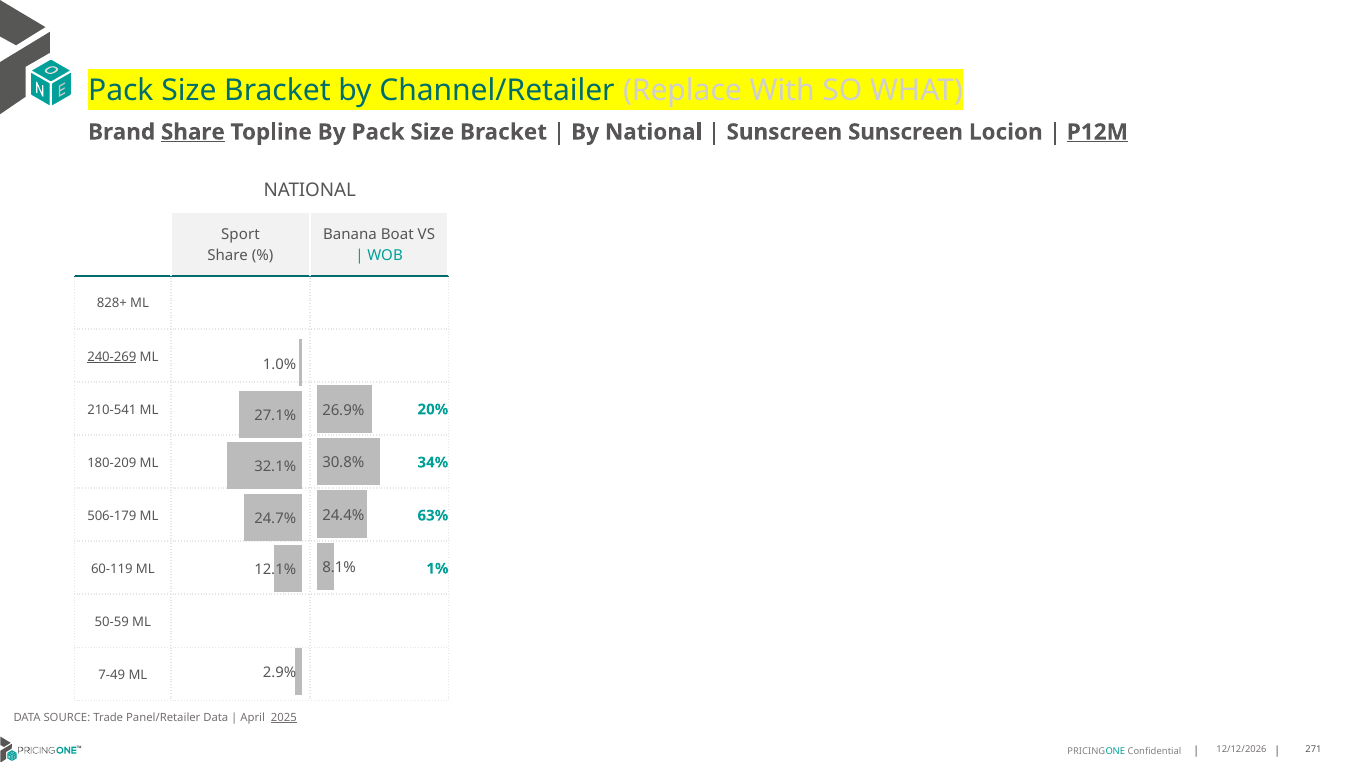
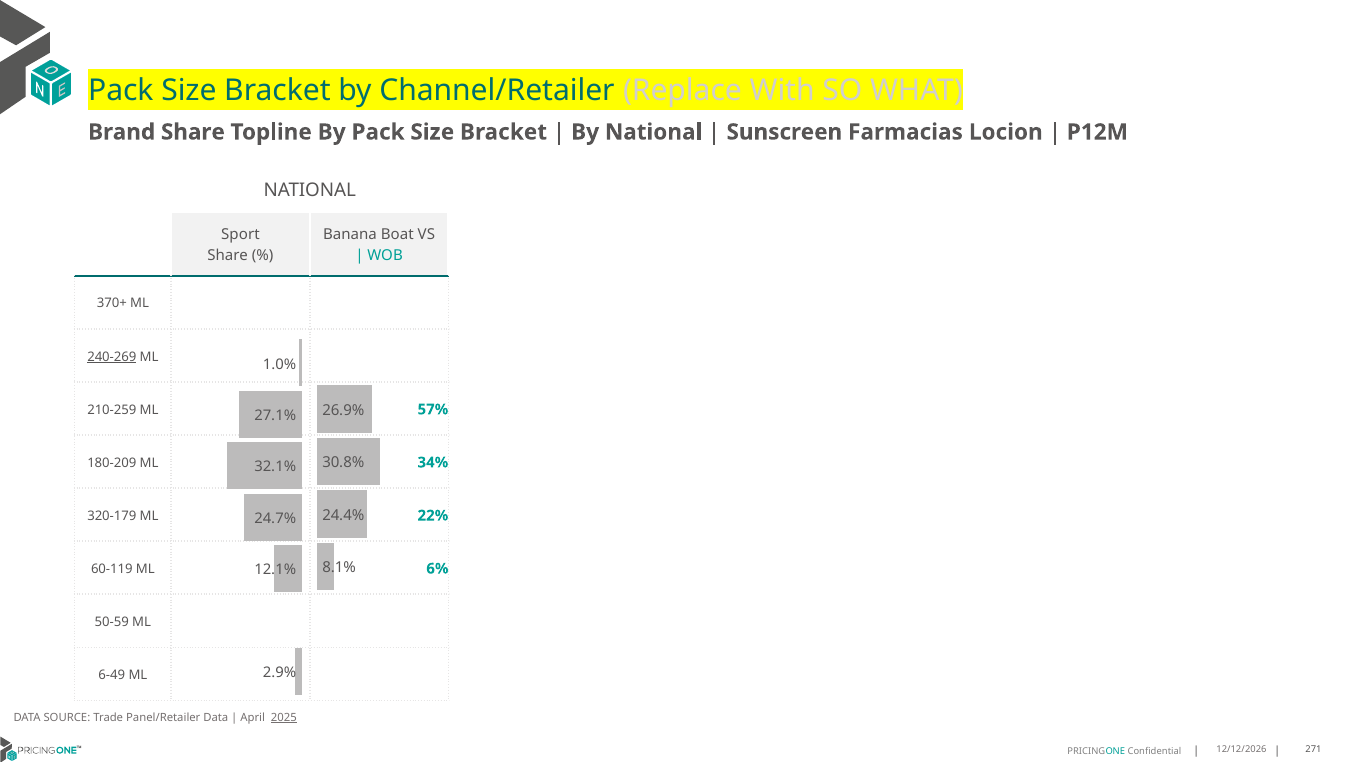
Share underline: present -> none (193, 132)
Sunscreen Sunscreen: Sunscreen -> Farmacias (905, 132)
P12M underline: present -> none (1097, 132)
828+: 828+ -> 370+ (112, 304)
210-541: 210-541 -> 210-259 (112, 410)
20%: 20% -> 57% (433, 410)
506-179: 506-179 -> 320-179 (112, 516)
63%: 63% -> 22% (433, 516)
1%: 1% -> 6% (437, 569)
7-49: 7-49 -> 6-49 (112, 675)
